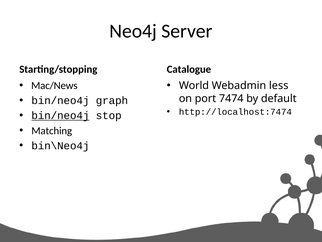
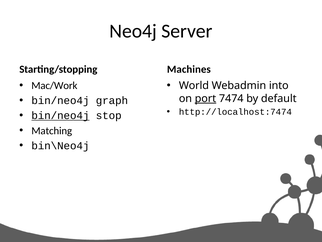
Catalogue: Catalogue -> Machines (189, 69)
Mac/News: Mac/News -> Mac/Work (54, 85)
less: less -> into (279, 85)
port underline: none -> present (205, 98)
